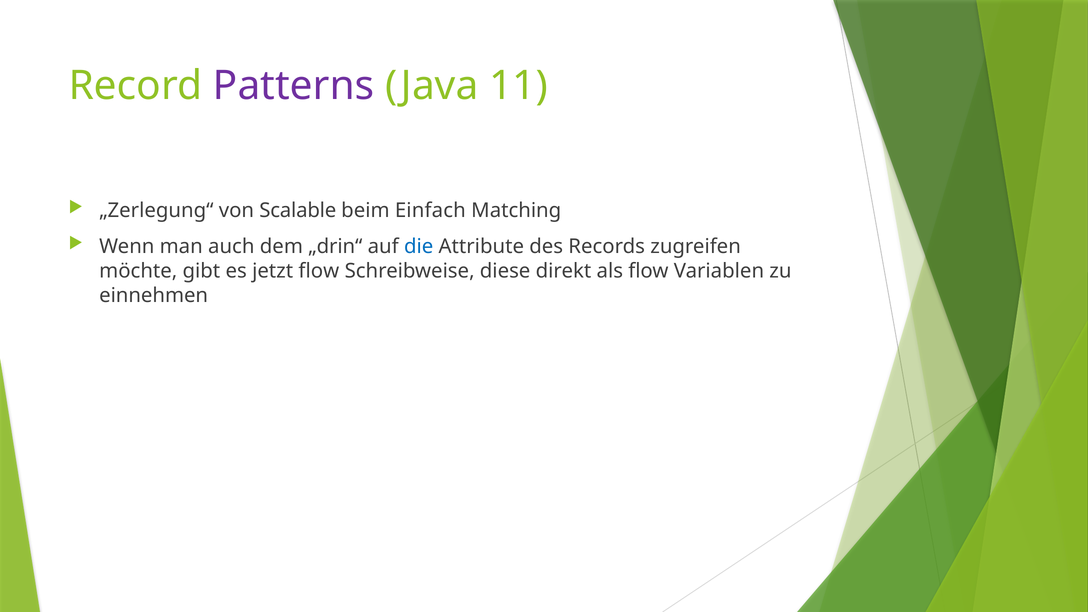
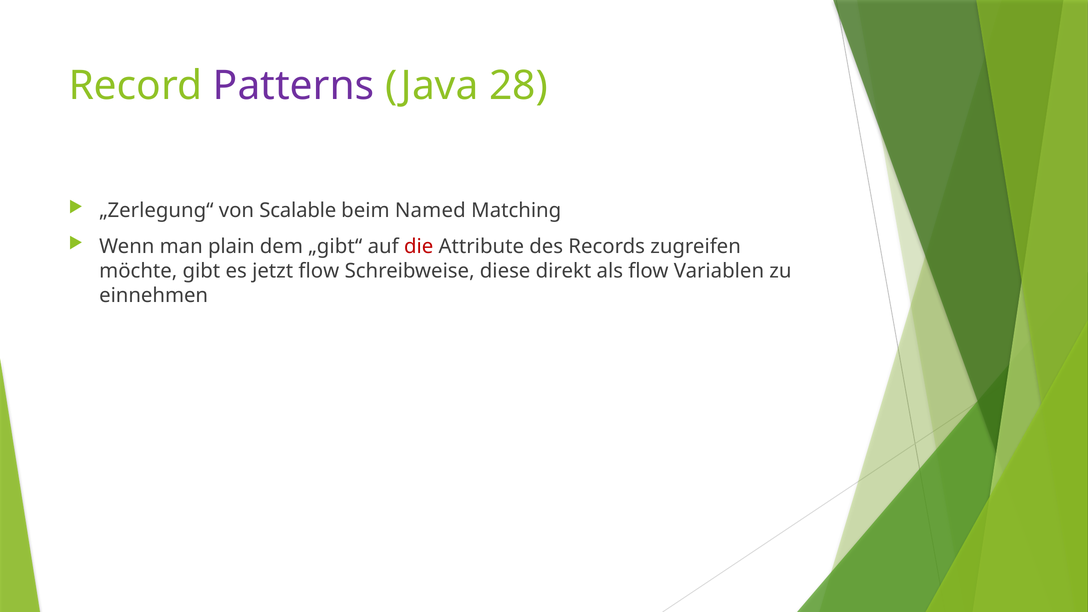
11: 11 -> 28 (519, 86)
Einfach: Einfach -> Named (430, 211)
auch: auch -> plain (231, 246)
„drin“: „drin“ -> „gibt“ (335, 246)
die colour: blue -> red (419, 246)
